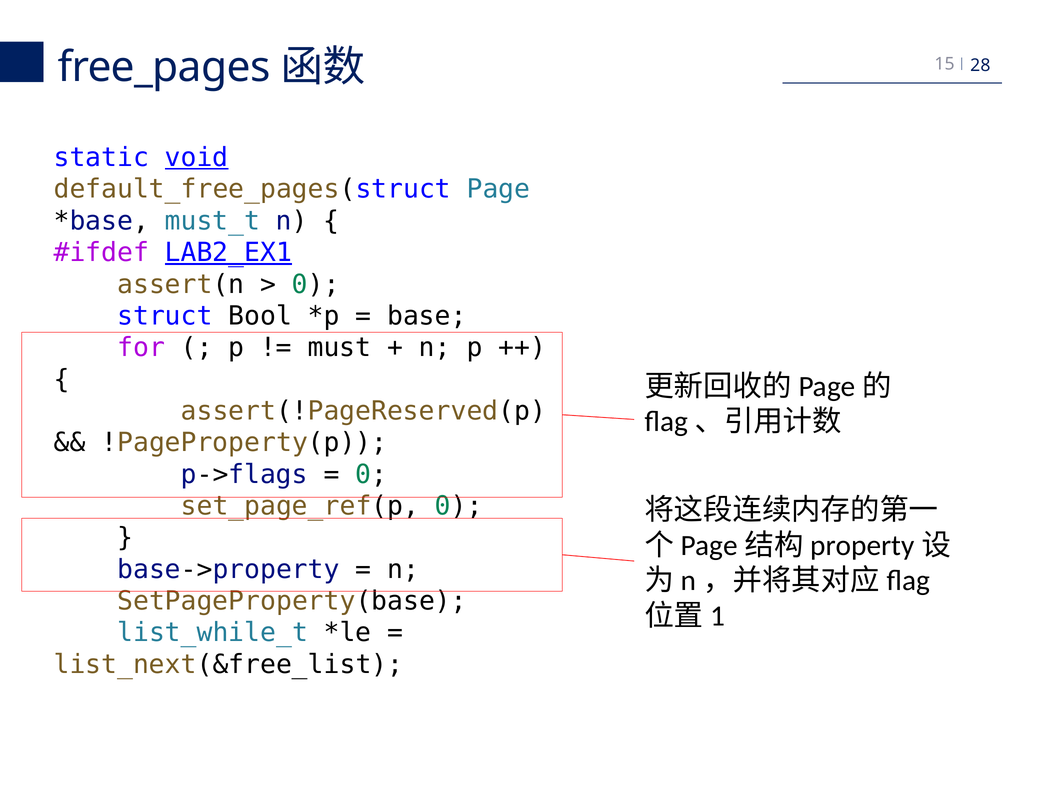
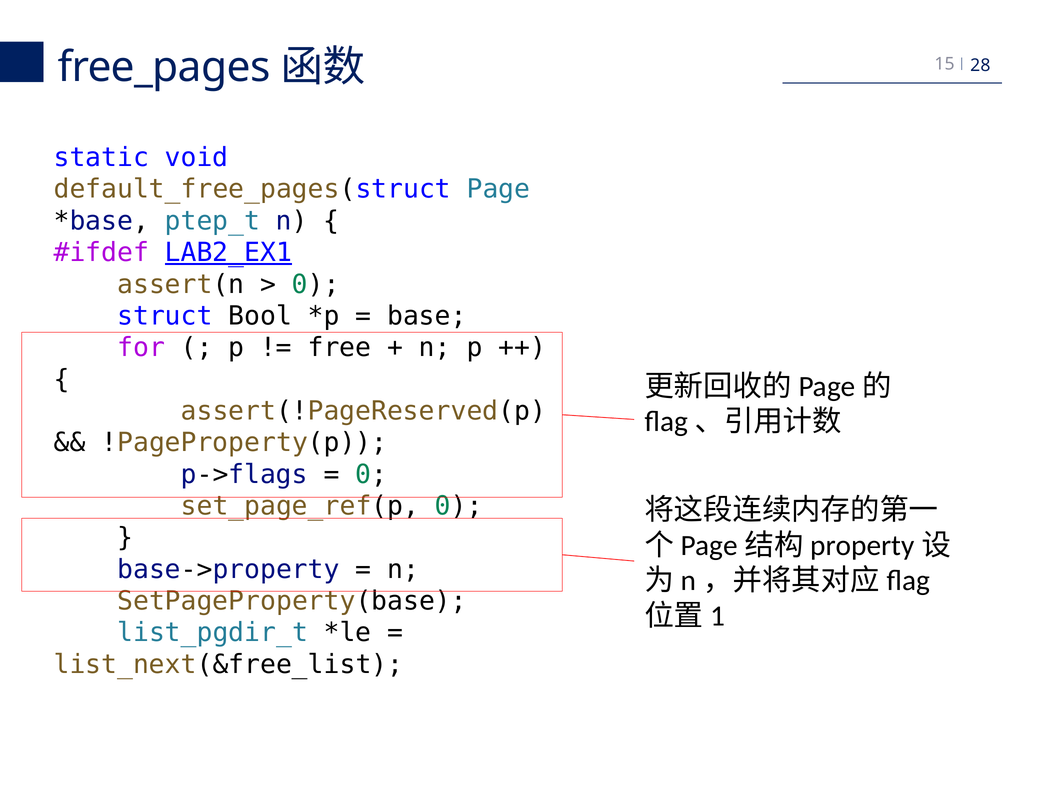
void underline: present -> none (197, 158)
must_t: must_t -> ptep_t (212, 221)
must: must -> free (339, 348)
list_while_t: list_while_t -> list_pgdir_t (213, 633)
